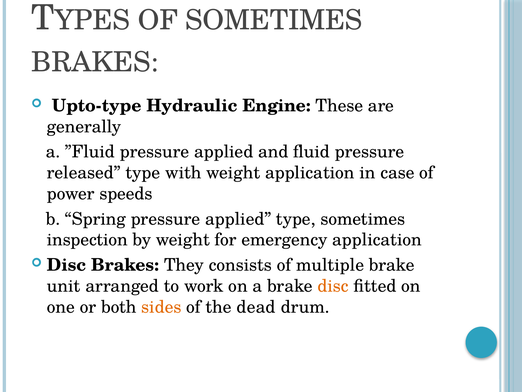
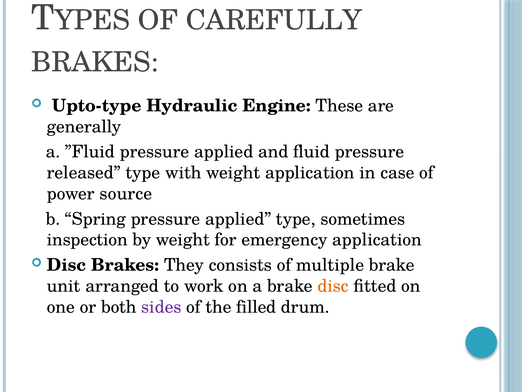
OF SOMETIMES: SOMETIMES -> CAREFULLY (274, 20)
speeds: speeds -> source (126, 193)
sides colour: orange -> purple (161, 307)
dead: dead -> filled (256, 307)
